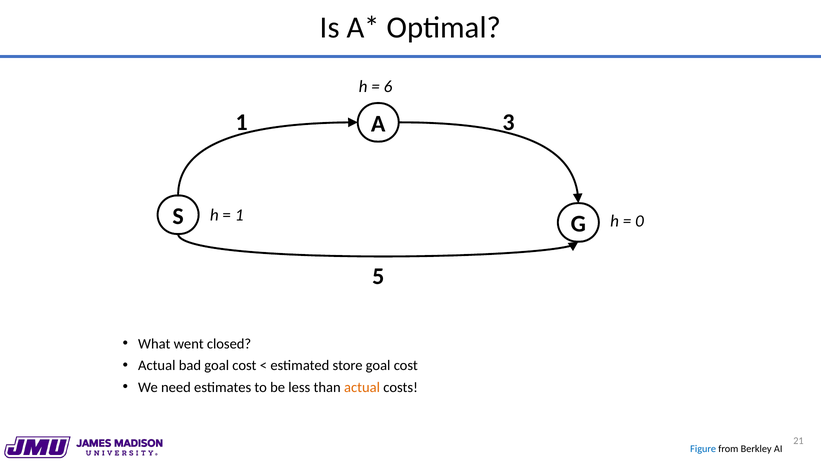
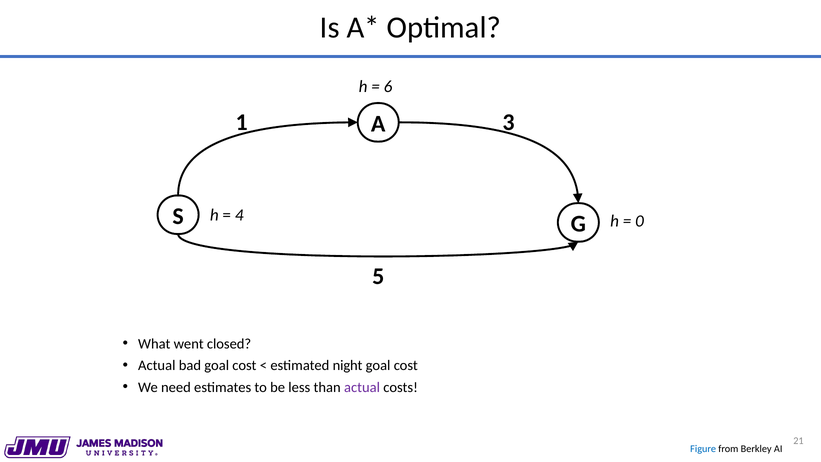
1: 1 -> 4 (239, 215)
store: store -> night (348, 365)
actual colour: orange -> purple (362, 387)
